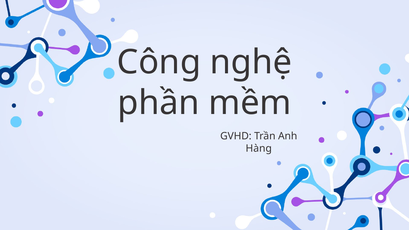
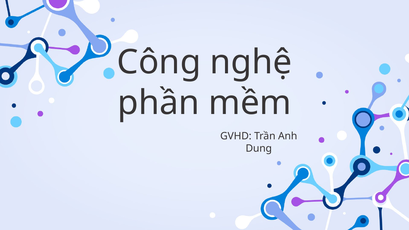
Hàng: Hàng -> Dung (259, 148)
